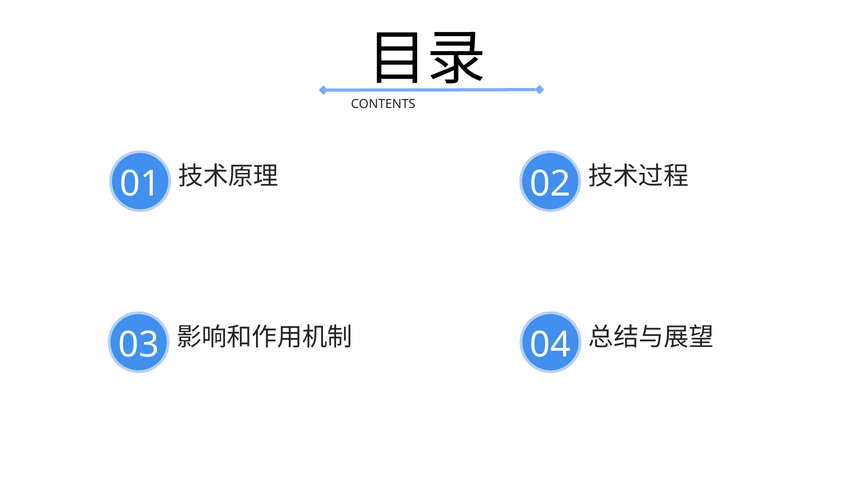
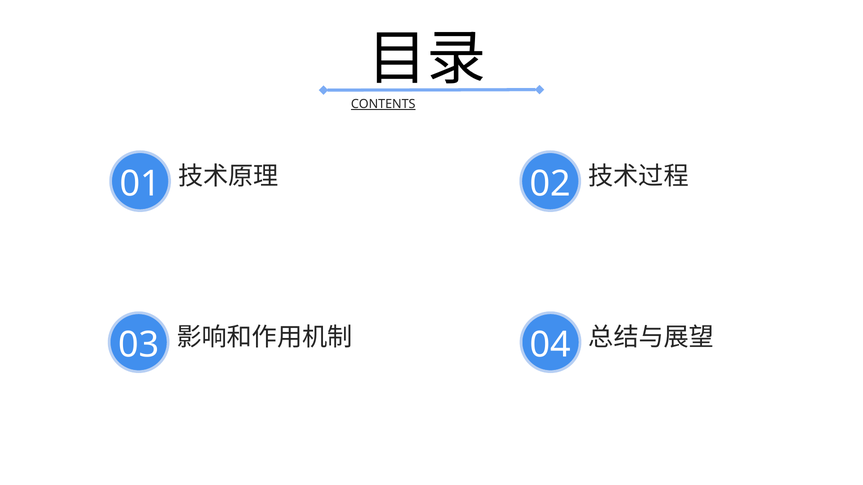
CONTENTS underline: none -> present (383, 104)
